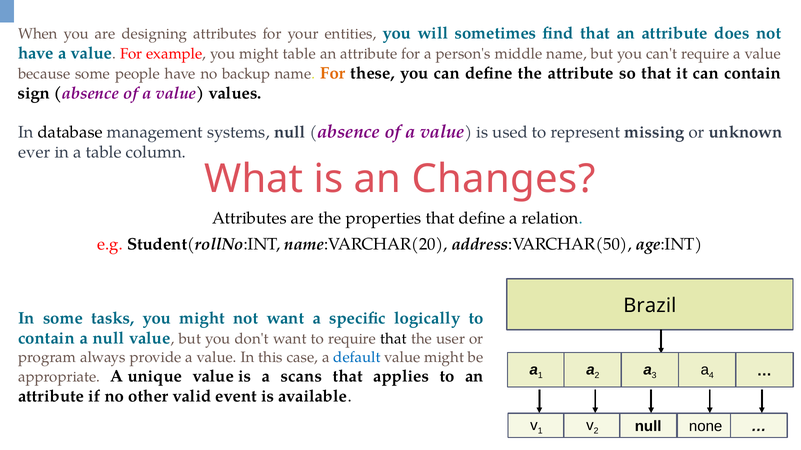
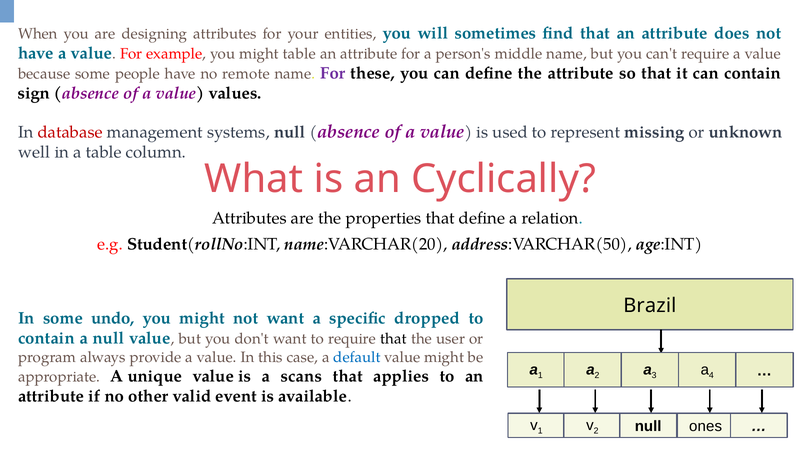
backup: backup -> remote (246, 74)
For colour: orange -> purple (333, 73)
database colour: black -> red (70, 132)
ever: ever -> well (34, 153)
Changes: Changes -> Cyclically (504, 179)
tasks: tasks -> undo (113, 319)
logically: logically -> dropped (427, 319)
none: none -> ones (706, 427)
